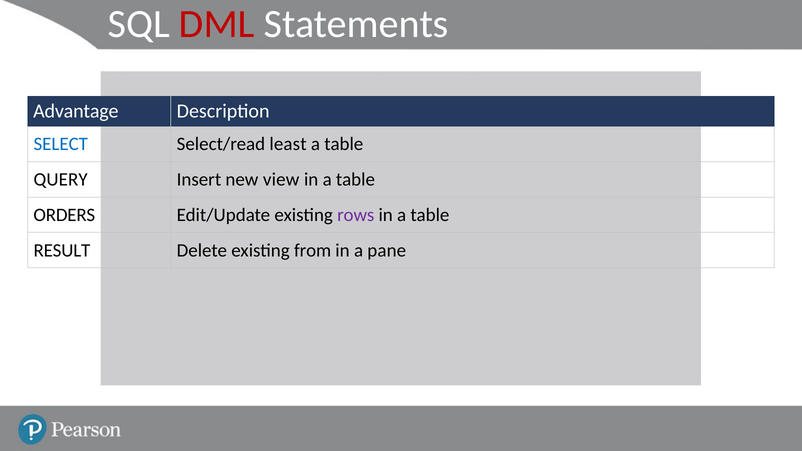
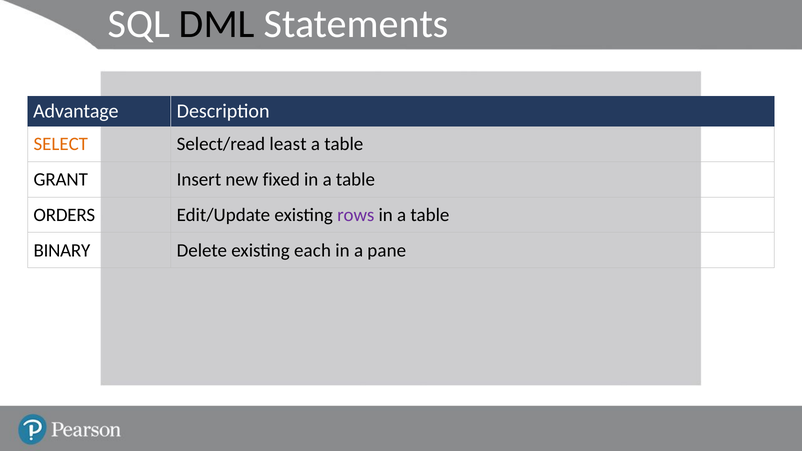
DML colour: red -> black (217, 24)
SELECT colour: blue -> orange (61, 144)
QUERY: QUERY -> GRANT (61, 180)
view: view -> fixed (281, 180)
RESULT: RESULT -> BINARY (62, 250)
from: from -> each (312, 250)
